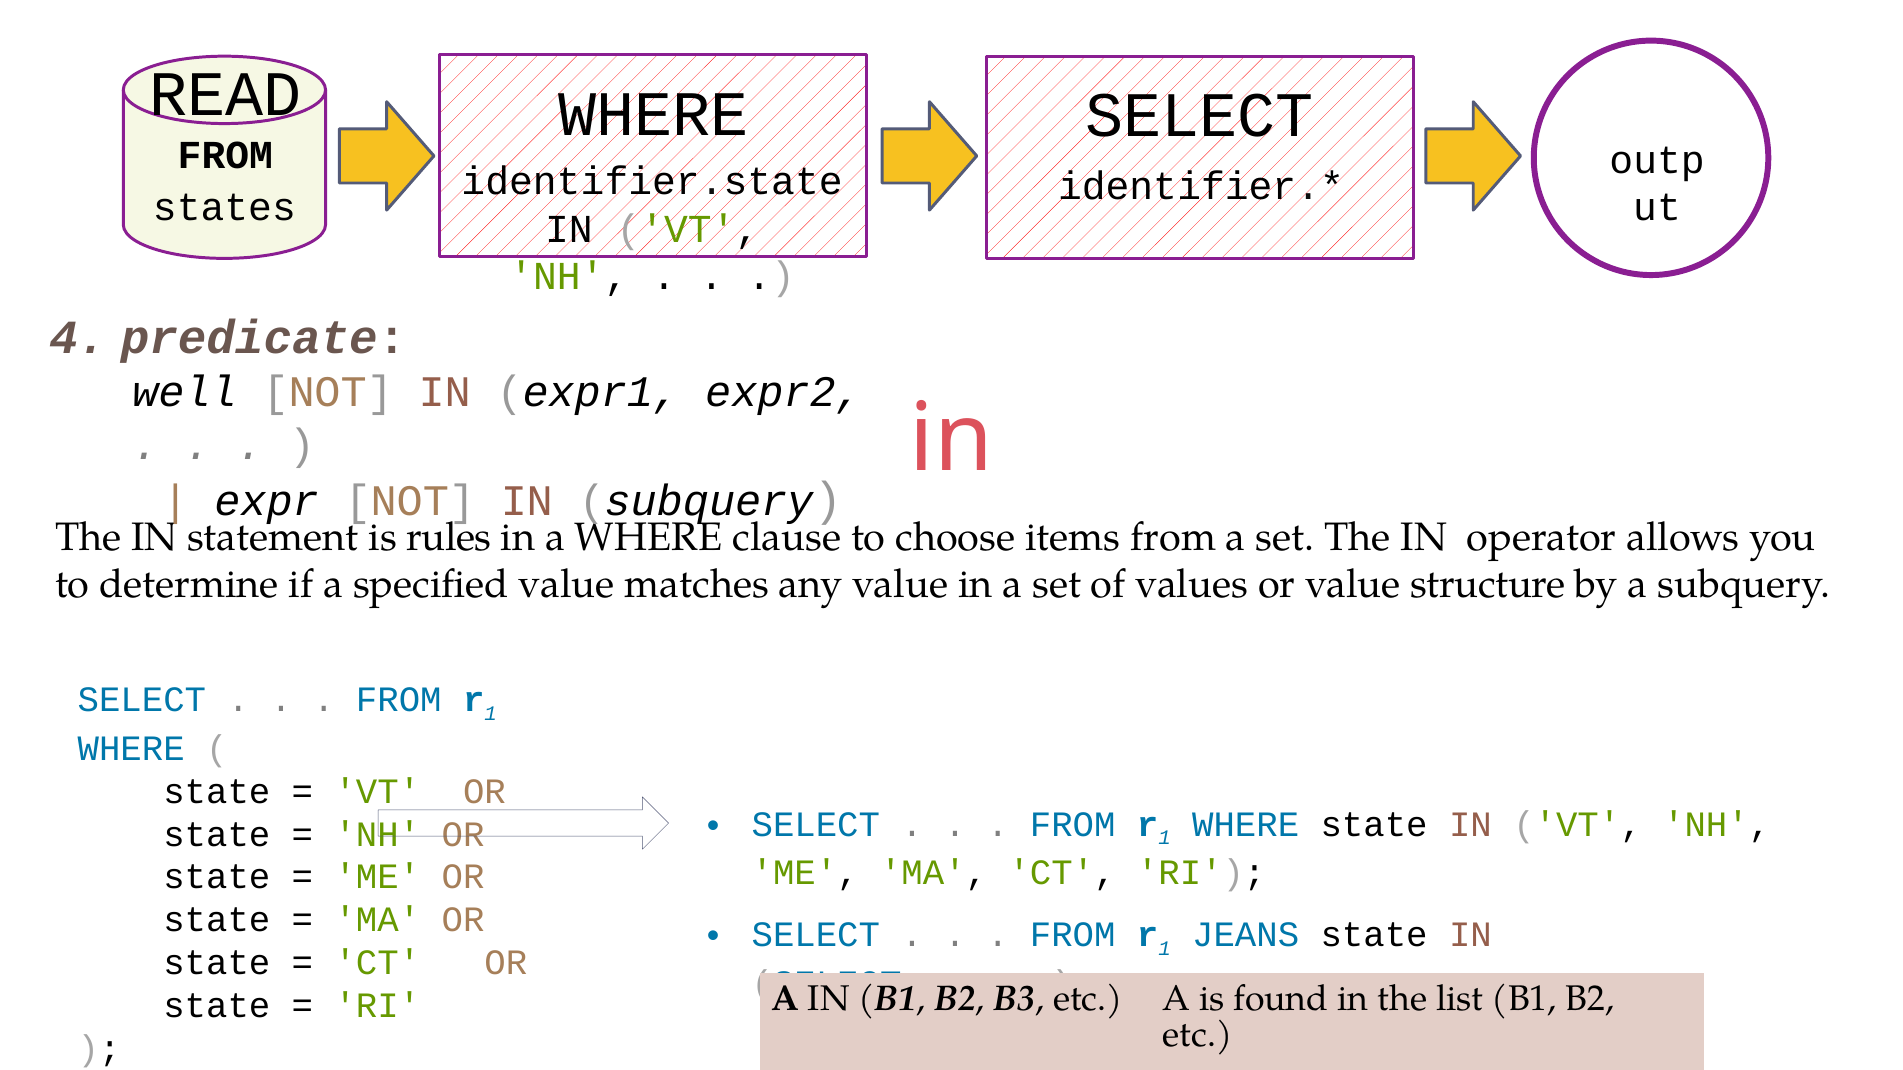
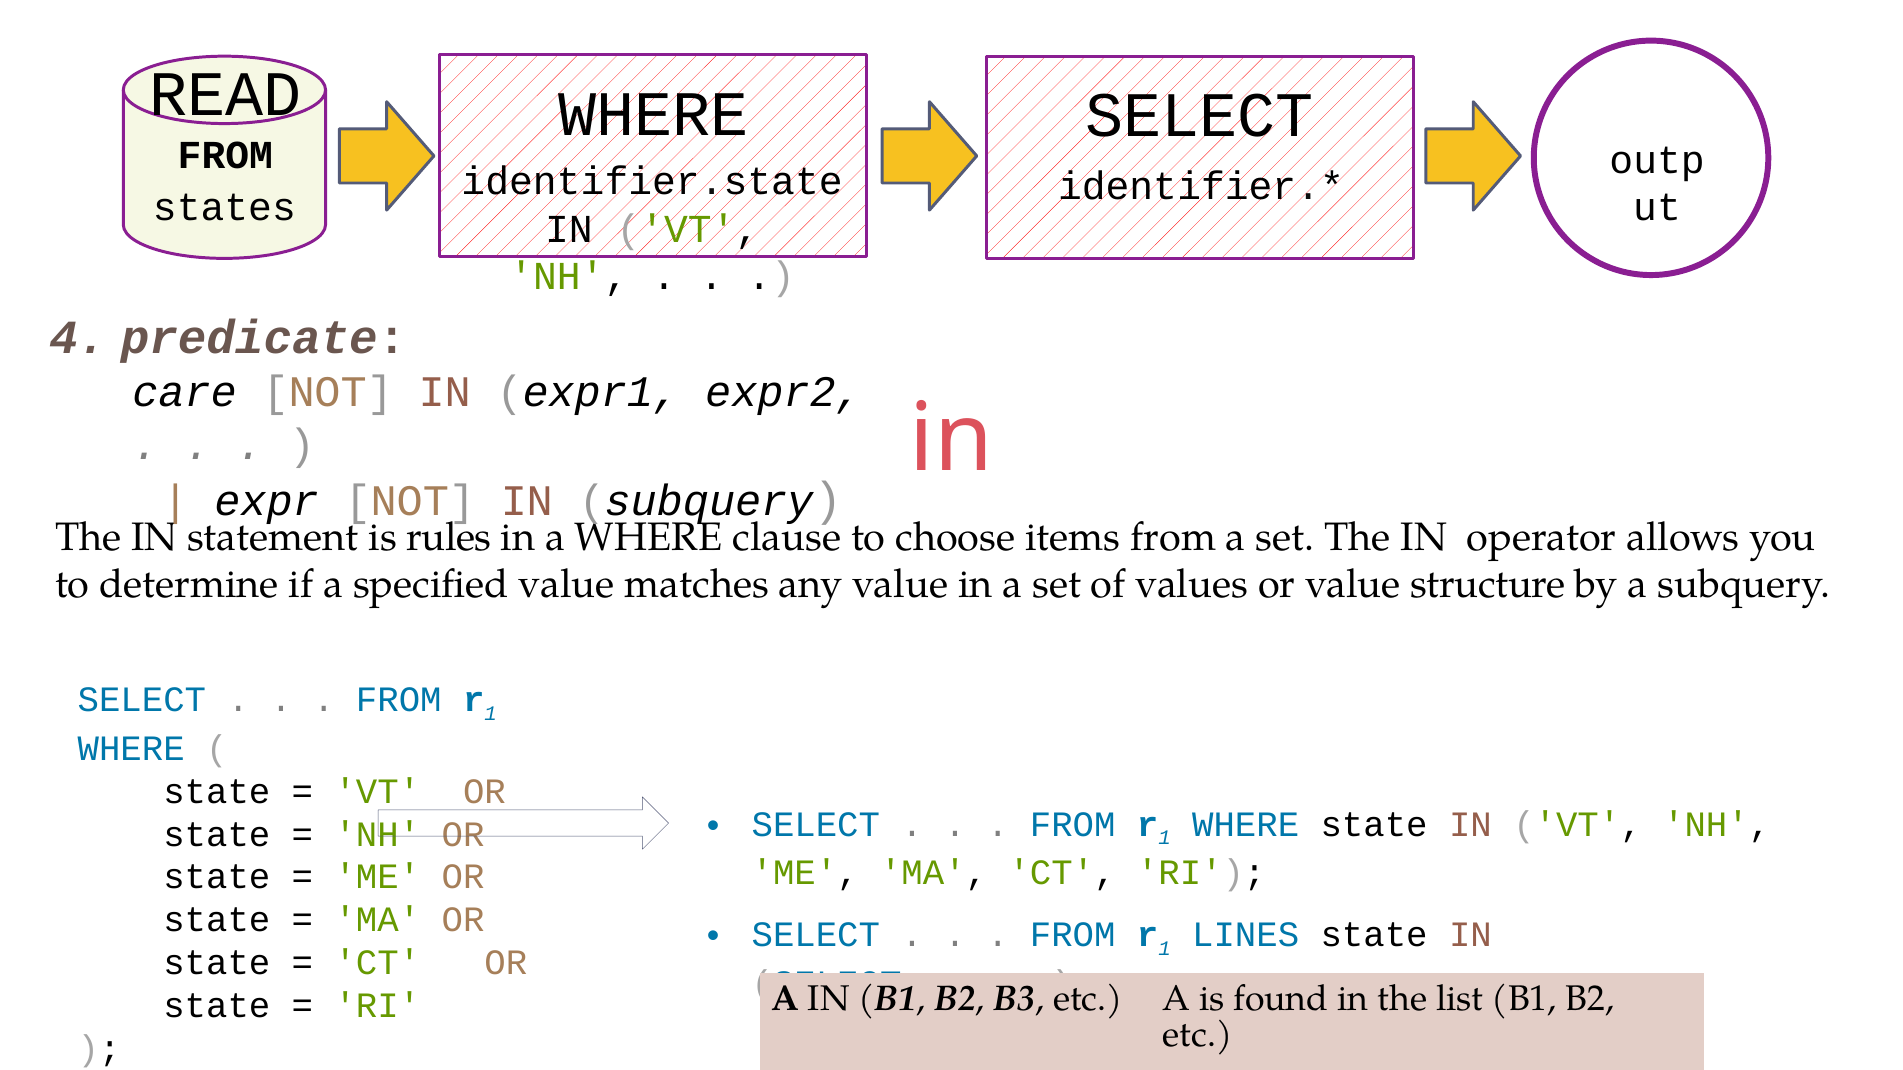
well: well -> care (185, 392)
JEANS: JEANS -> LINES (1246, 935)
